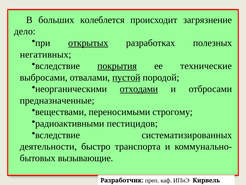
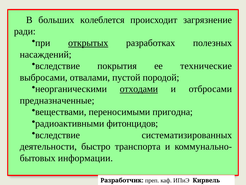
дело: дело -> ради (25, 31)
негативных: негативных -> насаждений (46, 54)
покрытия underline: present -> none (117, 66)
пустой underline: present -> none (126, 77)
строгому: строгому -> пригодна (173, 112)
пестицидов: пестицидов -> фитонцидов (132, 123)
вызывающие: вызывающие -> информации (85, 158)
